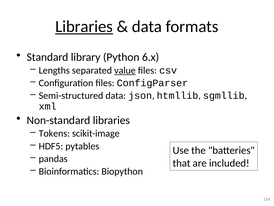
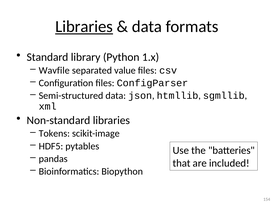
6.x: 6.x -> 1.x (151, 57)
Lengths: Lengths -> Wavfile (54, 70)
value underline: present -> none (125, 70)
